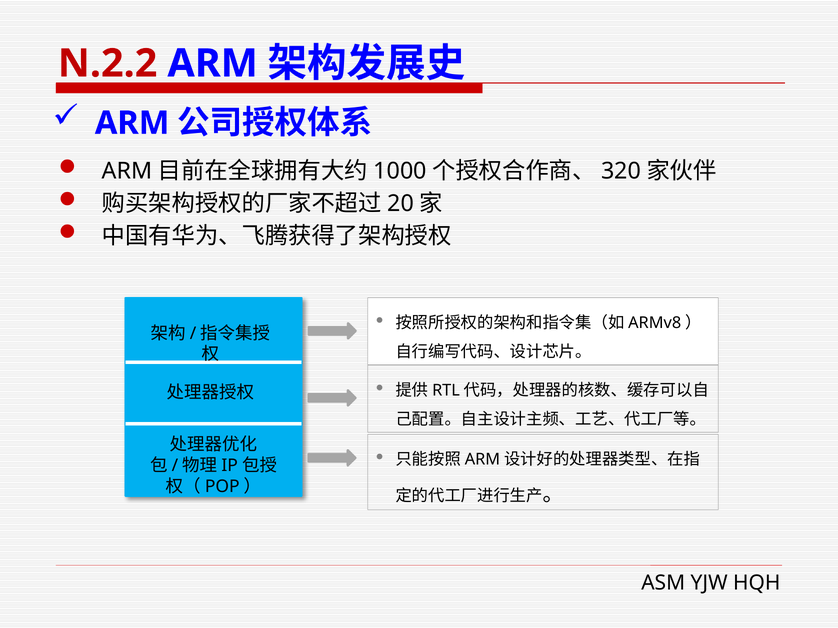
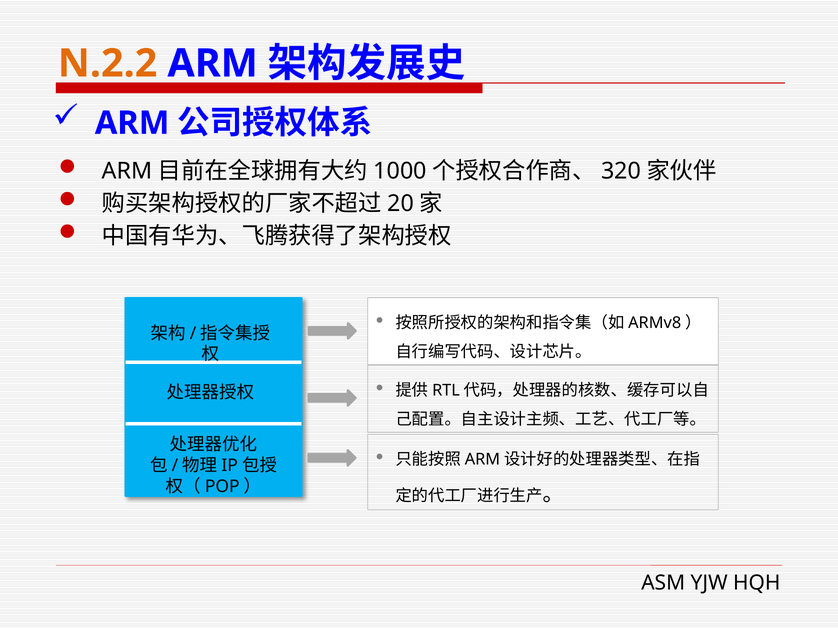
N.2.2 colour: red -> orange (108, 64)
